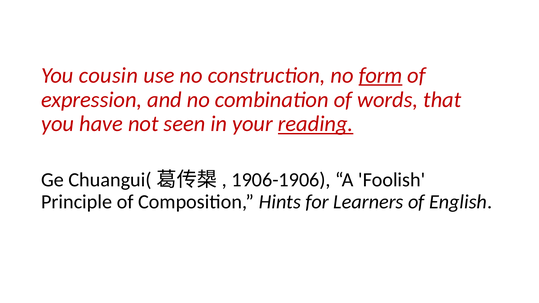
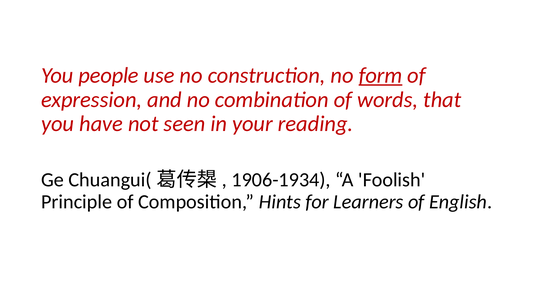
cousin: cousin -> people (109, 75)
reading underline: present -> none (316, 124)
1906-1906: 1906-1906 -> 1906-1934 (281, 180)
